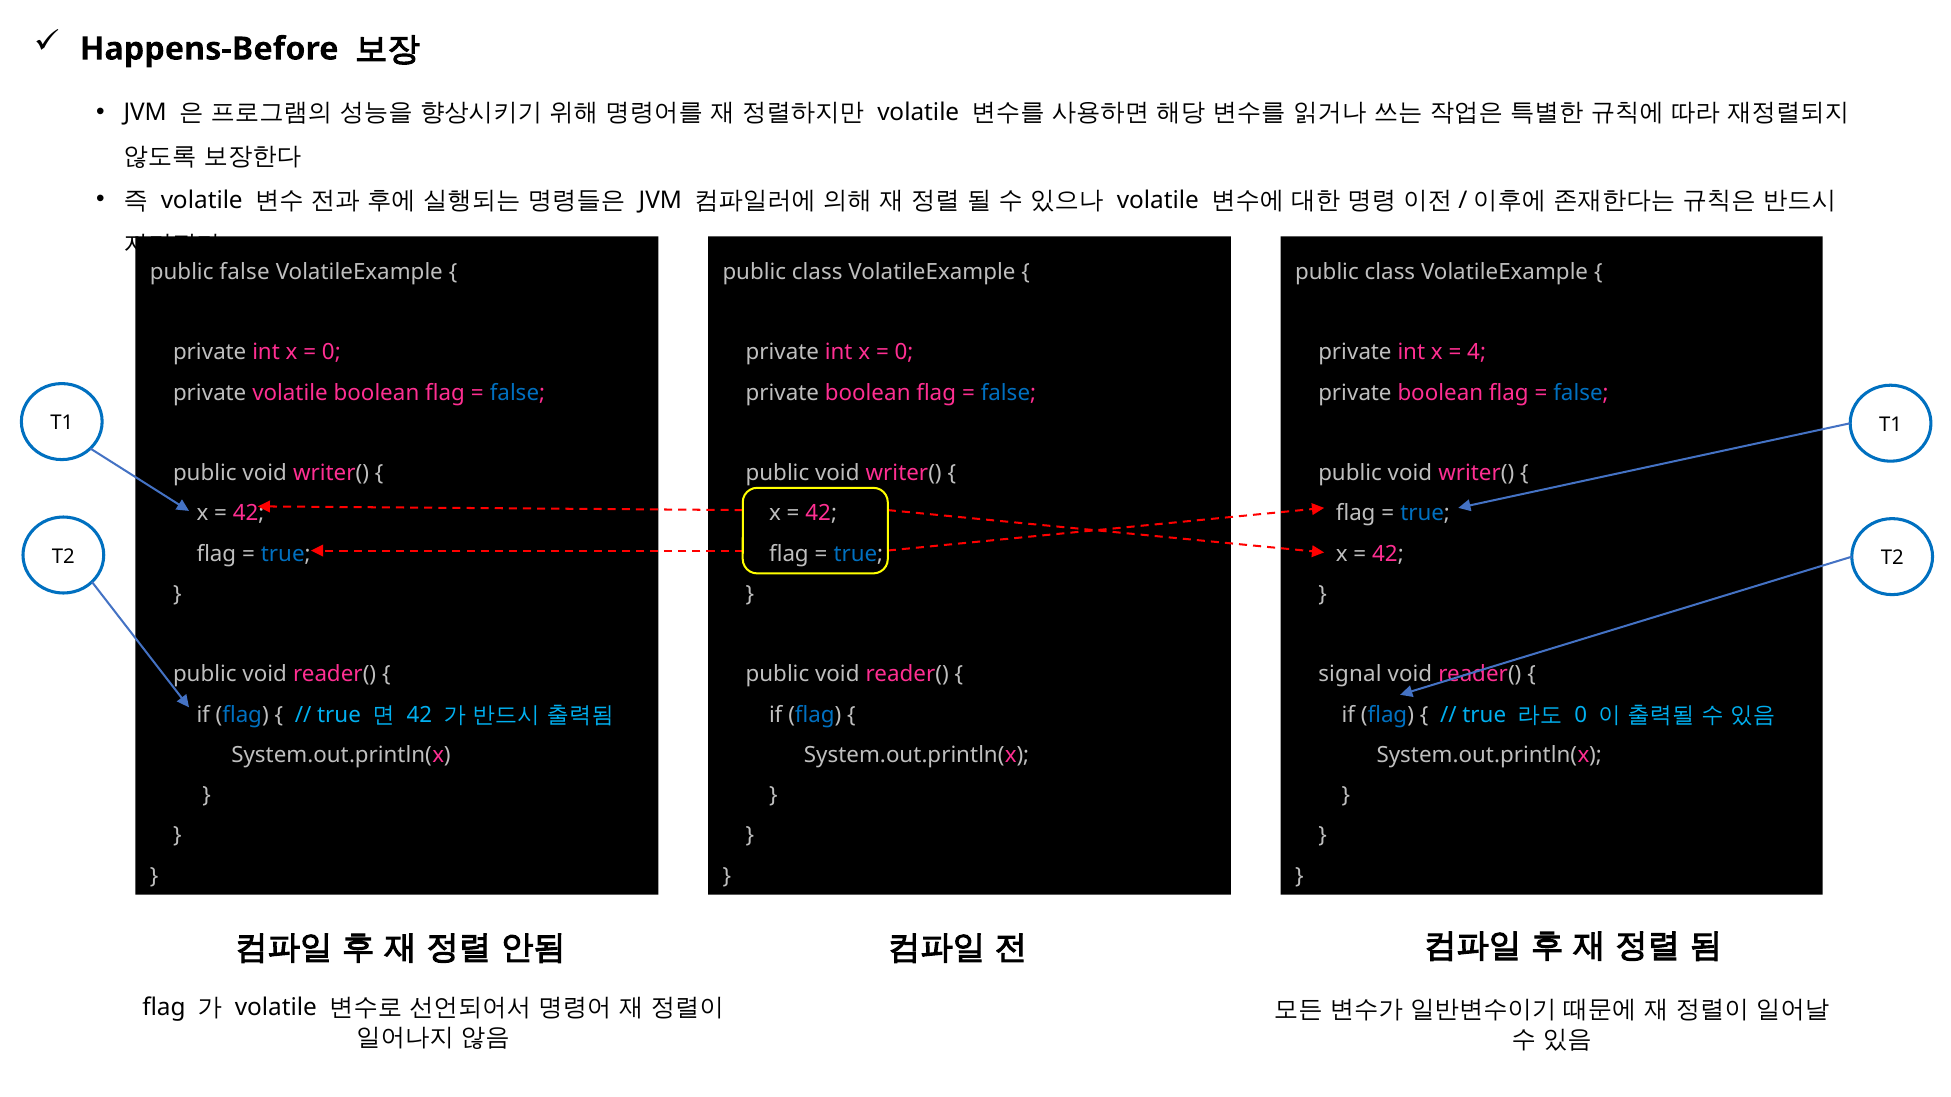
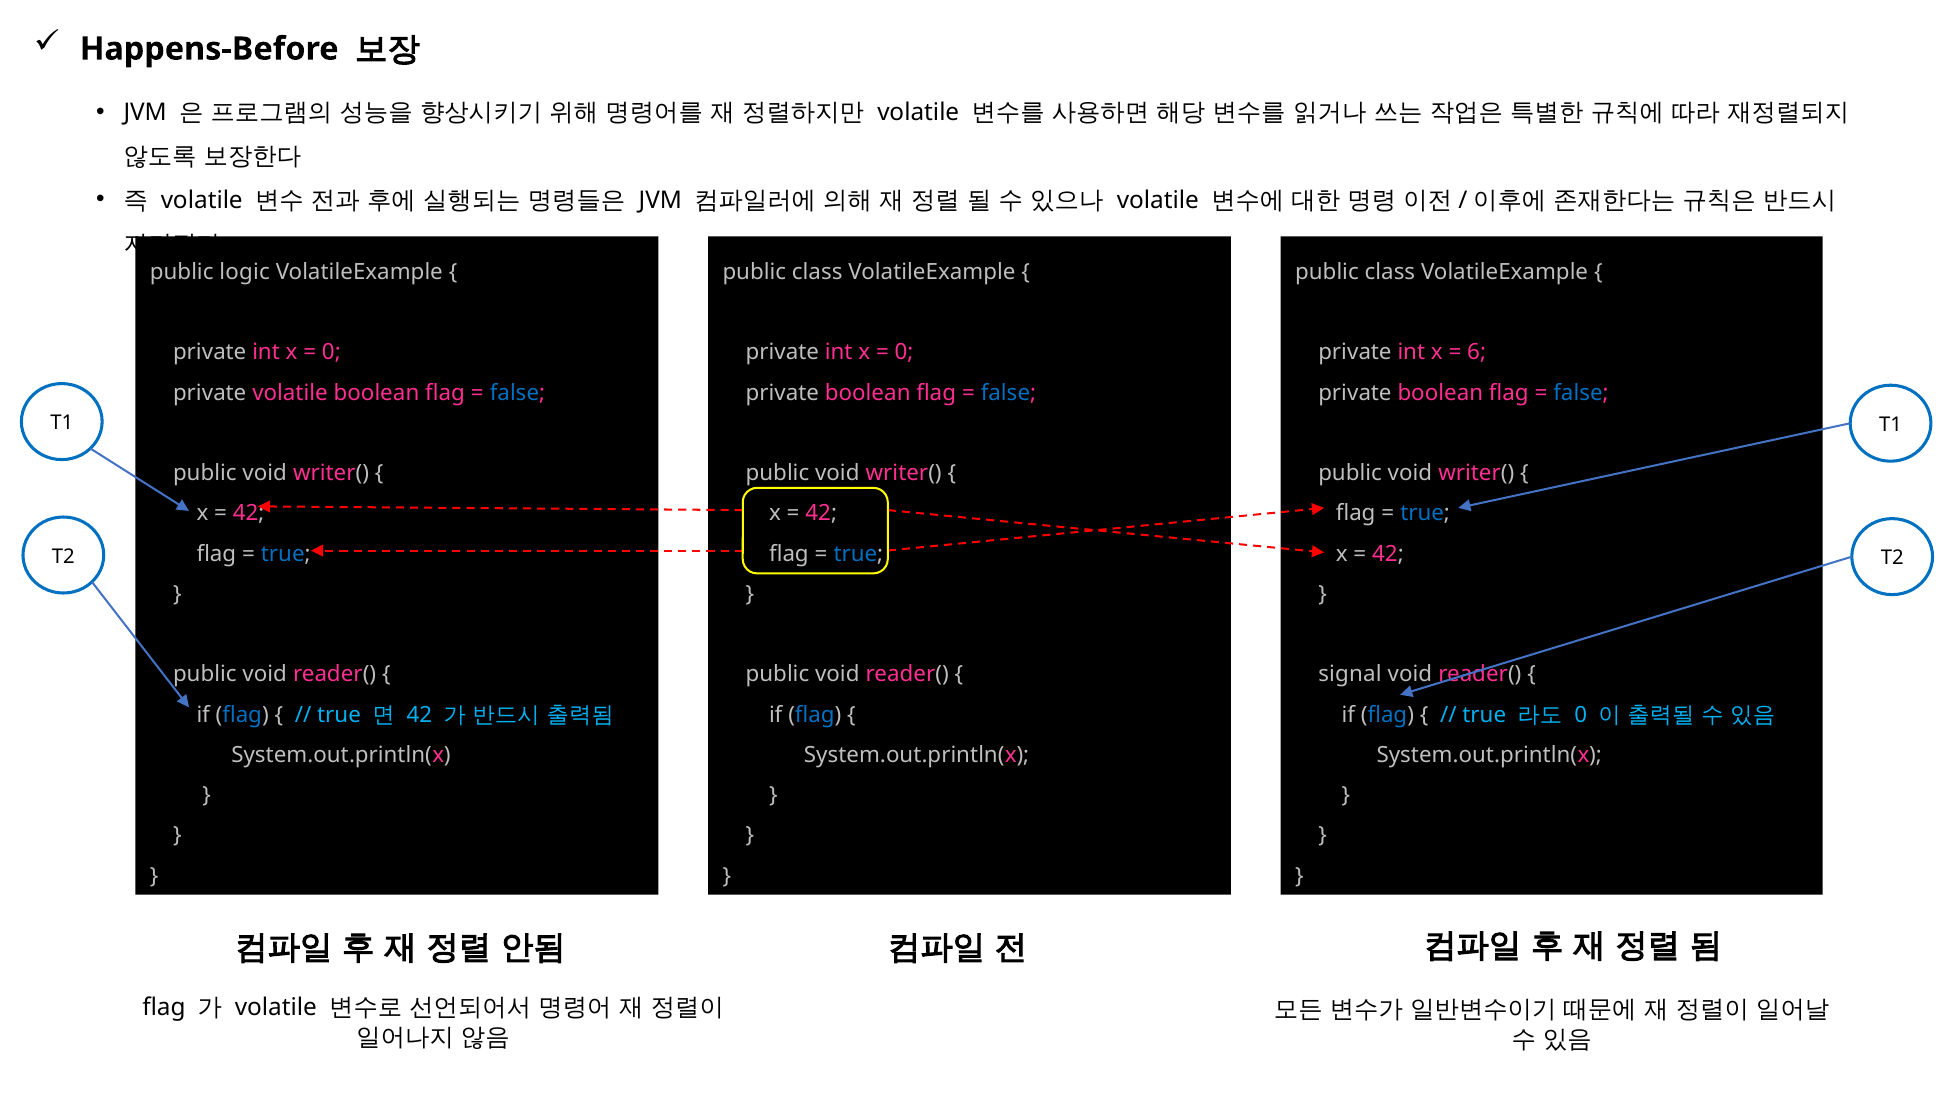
public false: false -> logic (245, 272)
4: 4 -> 6 (1477, 353)
